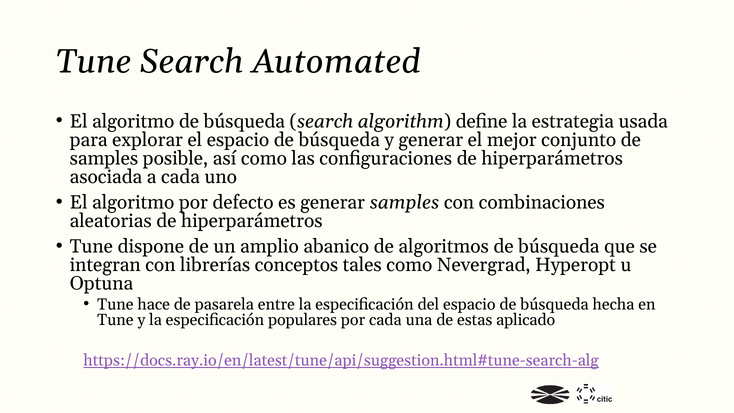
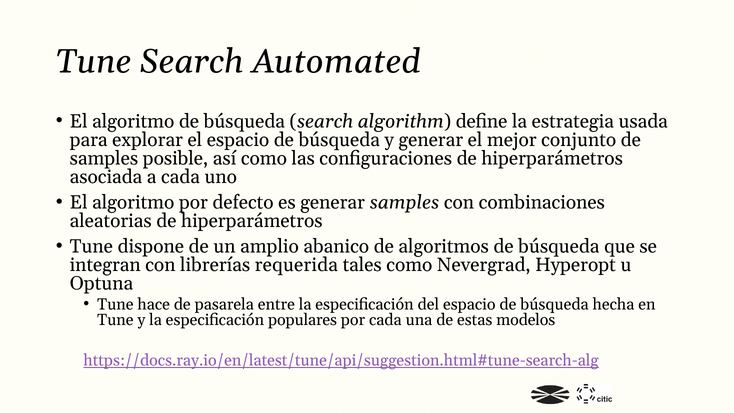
conceptos: conceptos -> requerida (296, 265)
aplicado: aplicado -> modelos (526, 320)
